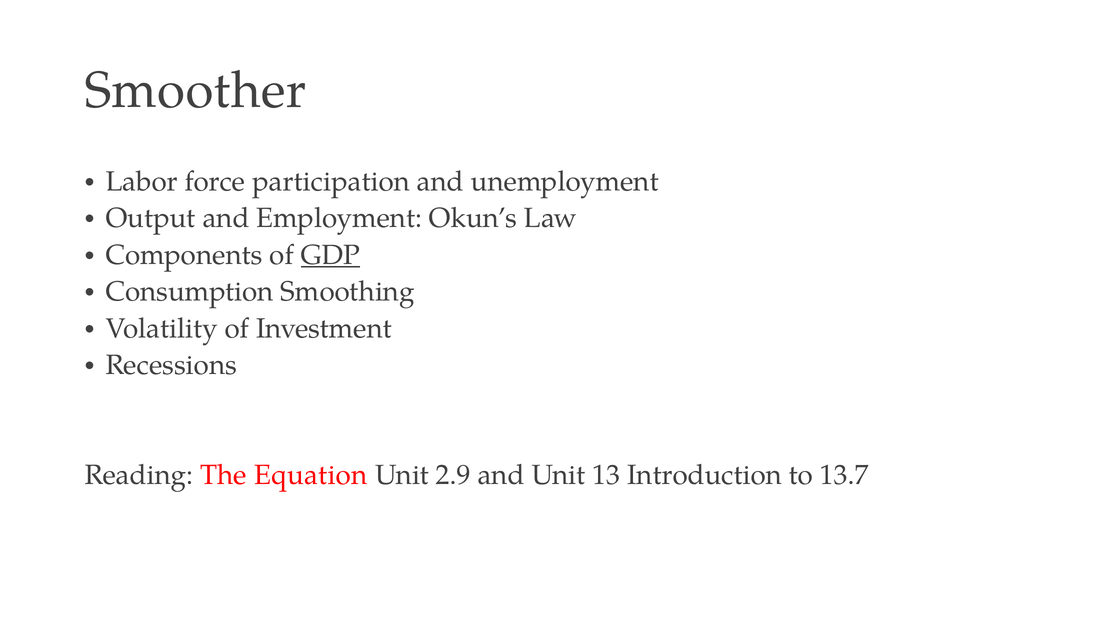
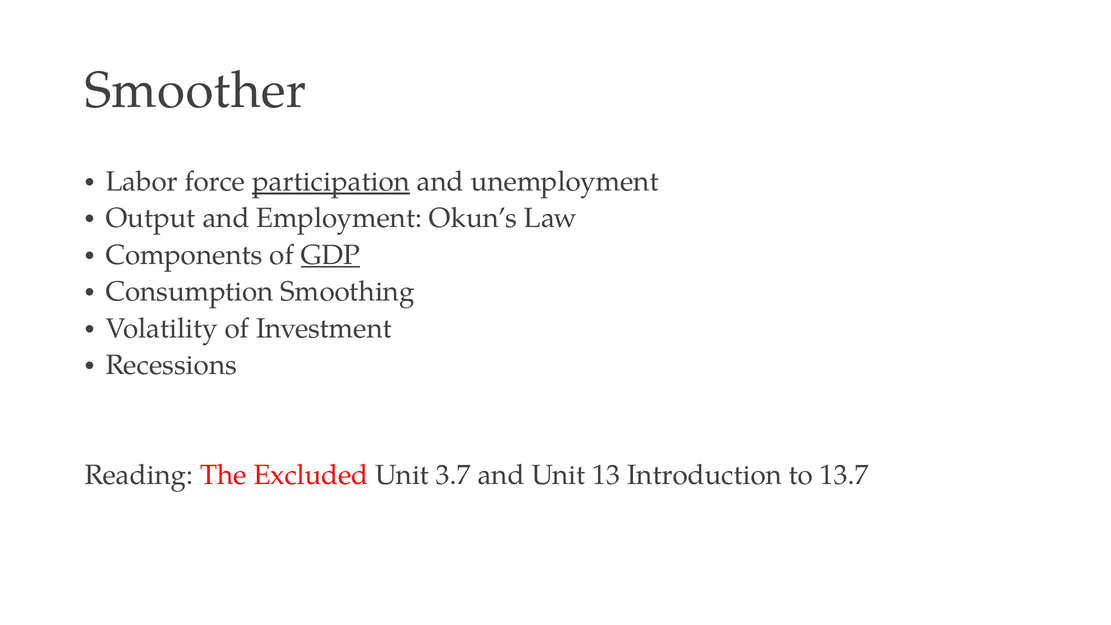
participation underline: none -> present (331, 181)
Equation: Equation -> Excluded (311, 475)
2.9: 2.9 -> 3.7 (453, 475)
